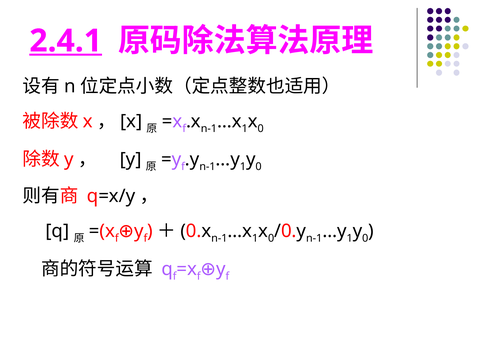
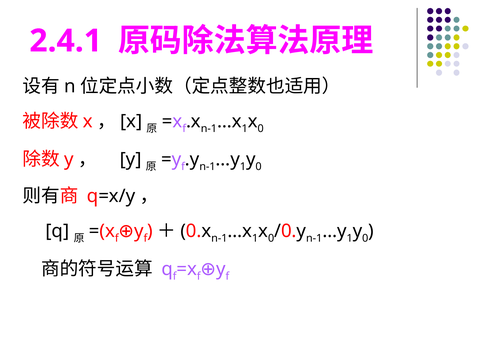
2.4.1 underline: present -> none (66, 41)
